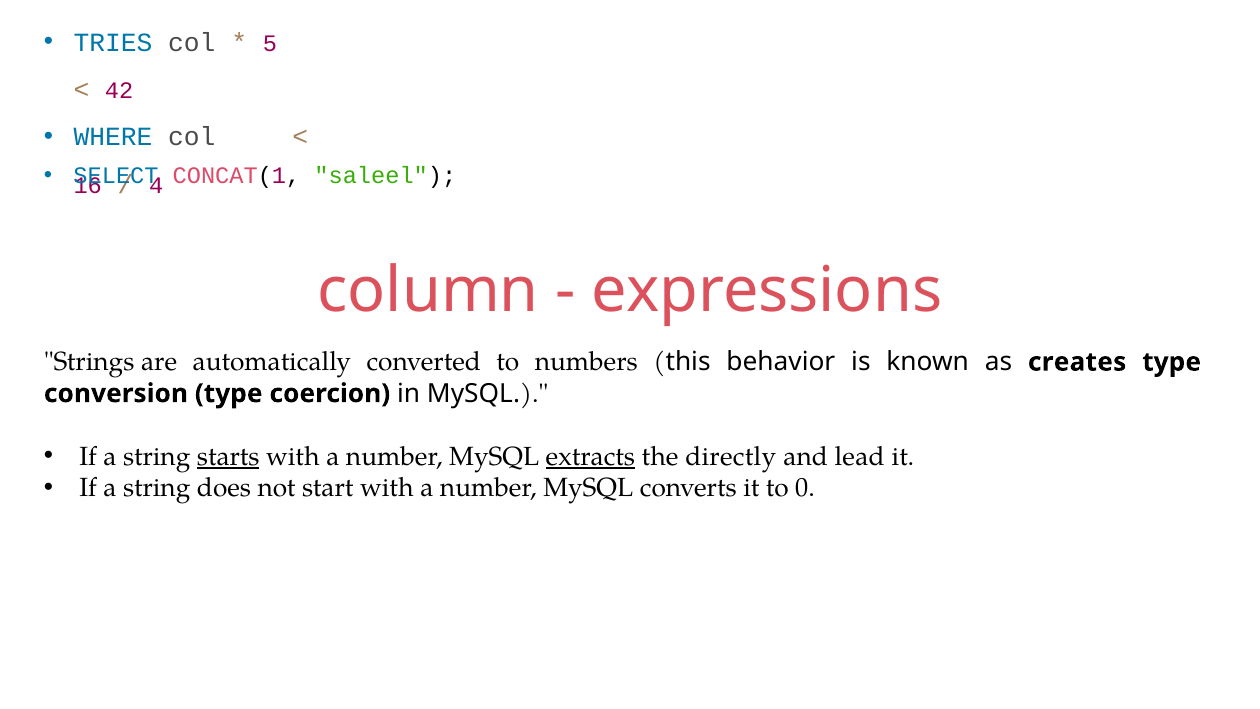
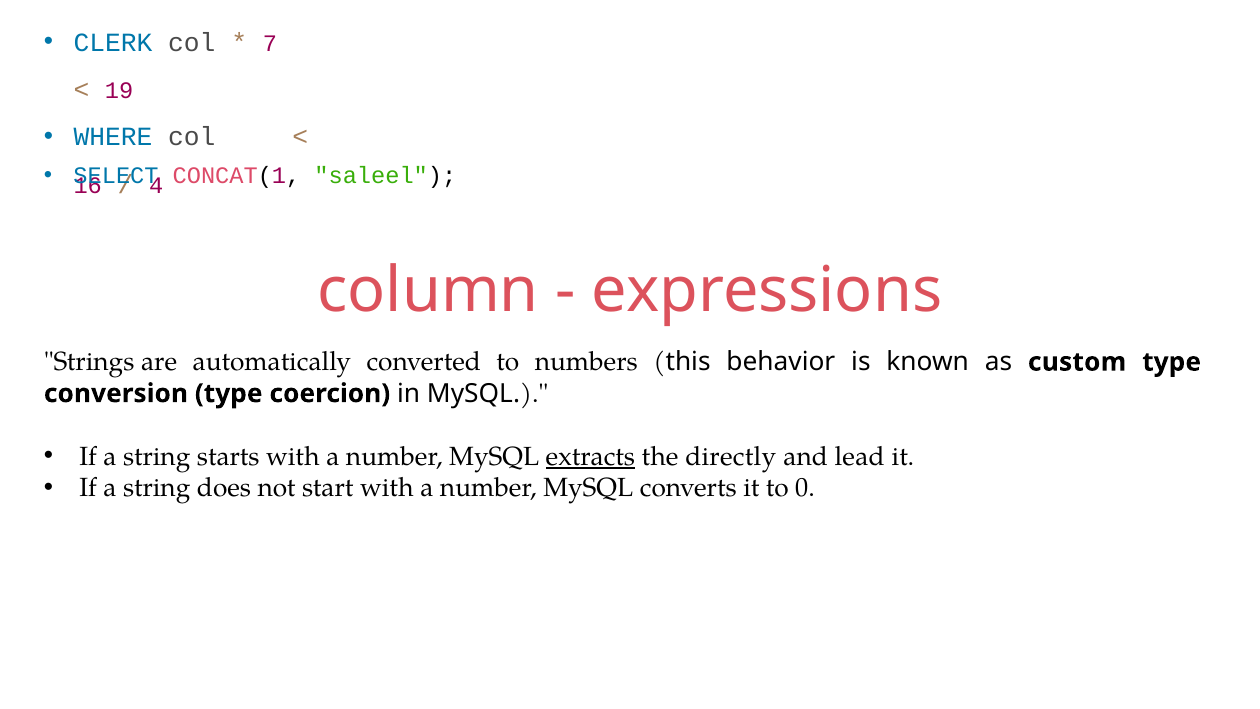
TRIES: TRIES -> CLERK (113, 43)
5: 5 -> 7 (270, 43)
42: 42 -> 19 (119, 91)
creates: creates -> custom (1077, 362)
starts underline: present -> none (228, 456)
